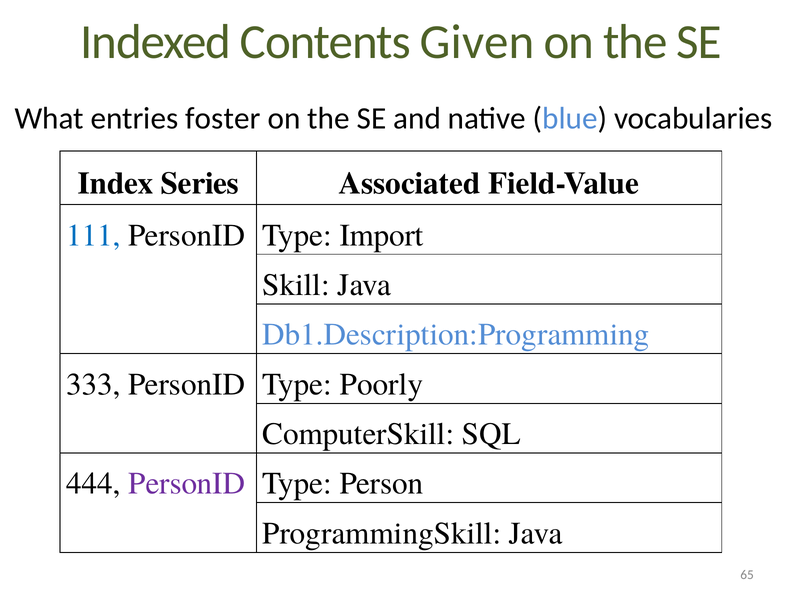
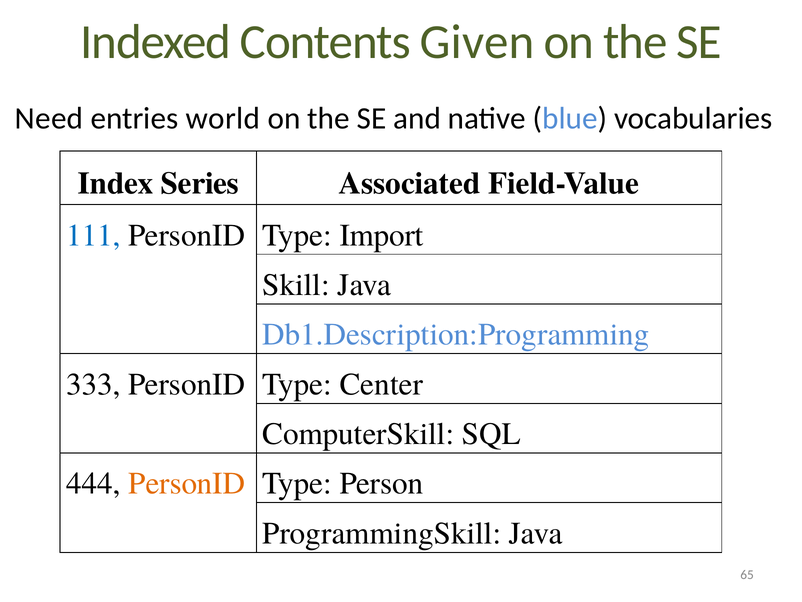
What: What -> Need (49, 118)
foster: foster -> world (223, 118)
Poorly: Poorly -> Center (381, 384)
PersonID colour: purple -> orange (187, 483)
